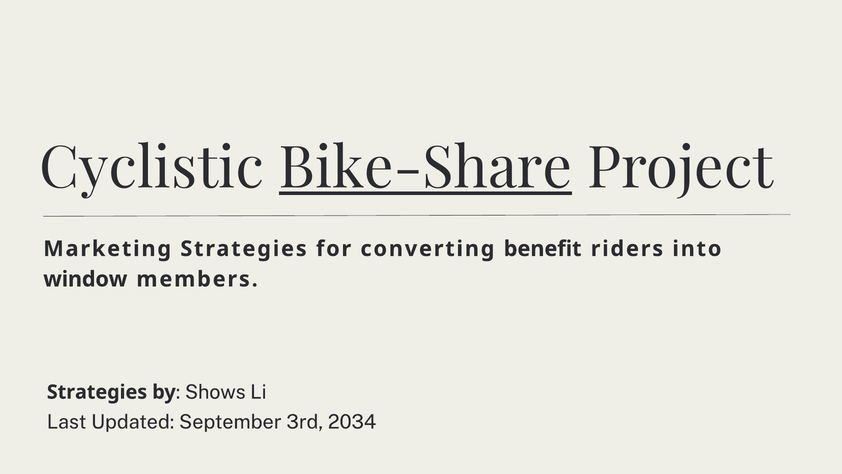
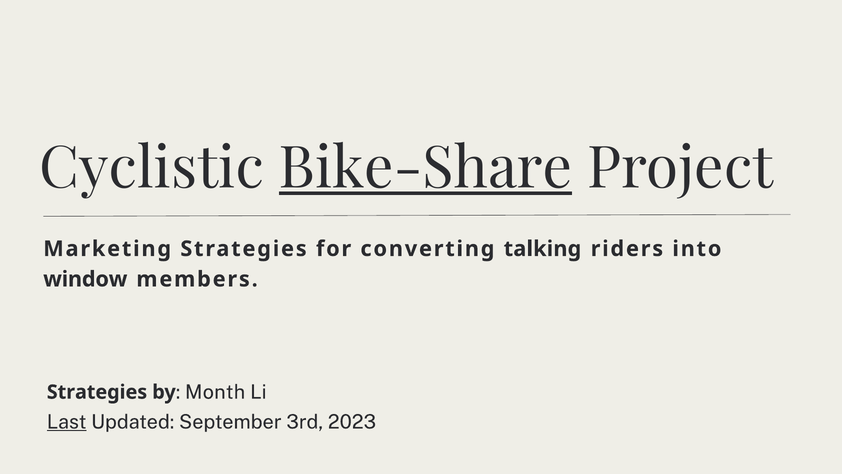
benefit: benefit -> talking (543, 249)
Shows: Shows -> Month (215, 392)
Last underline: none -> present (67, 422)
2034: 2034 -> 2023 (352, 422)
